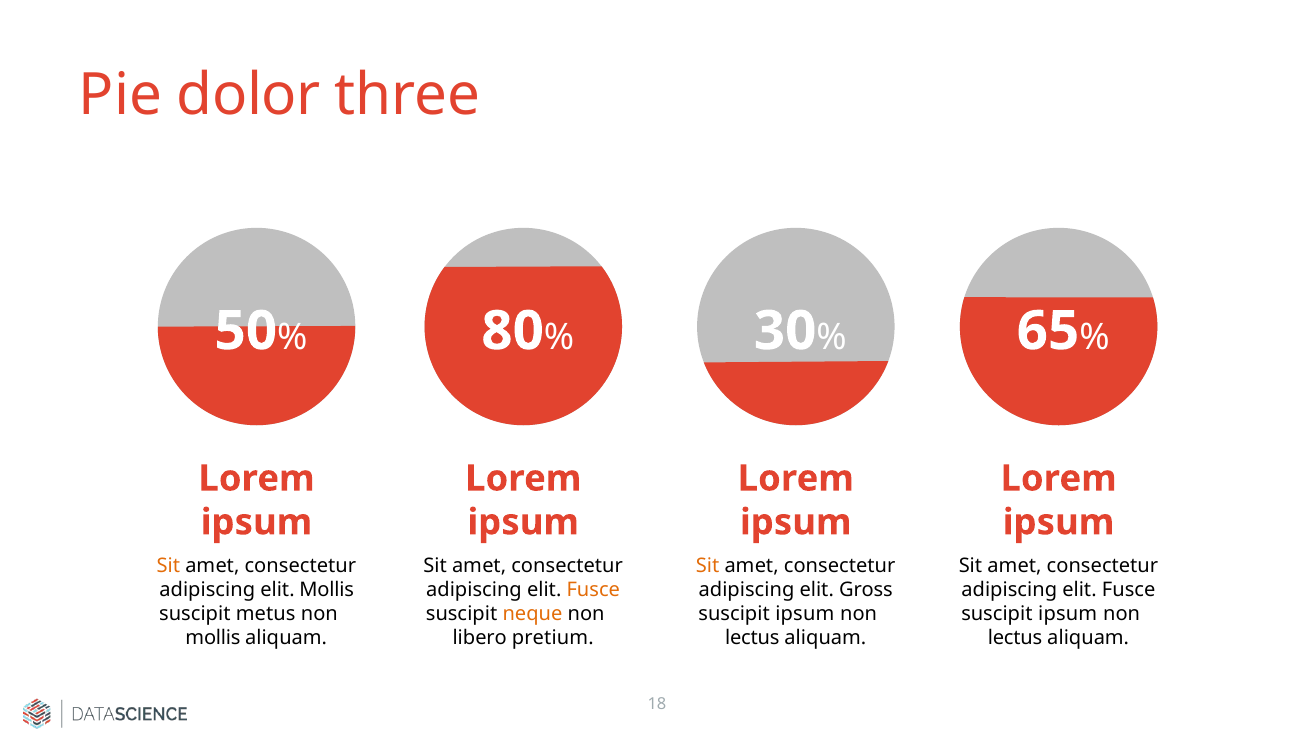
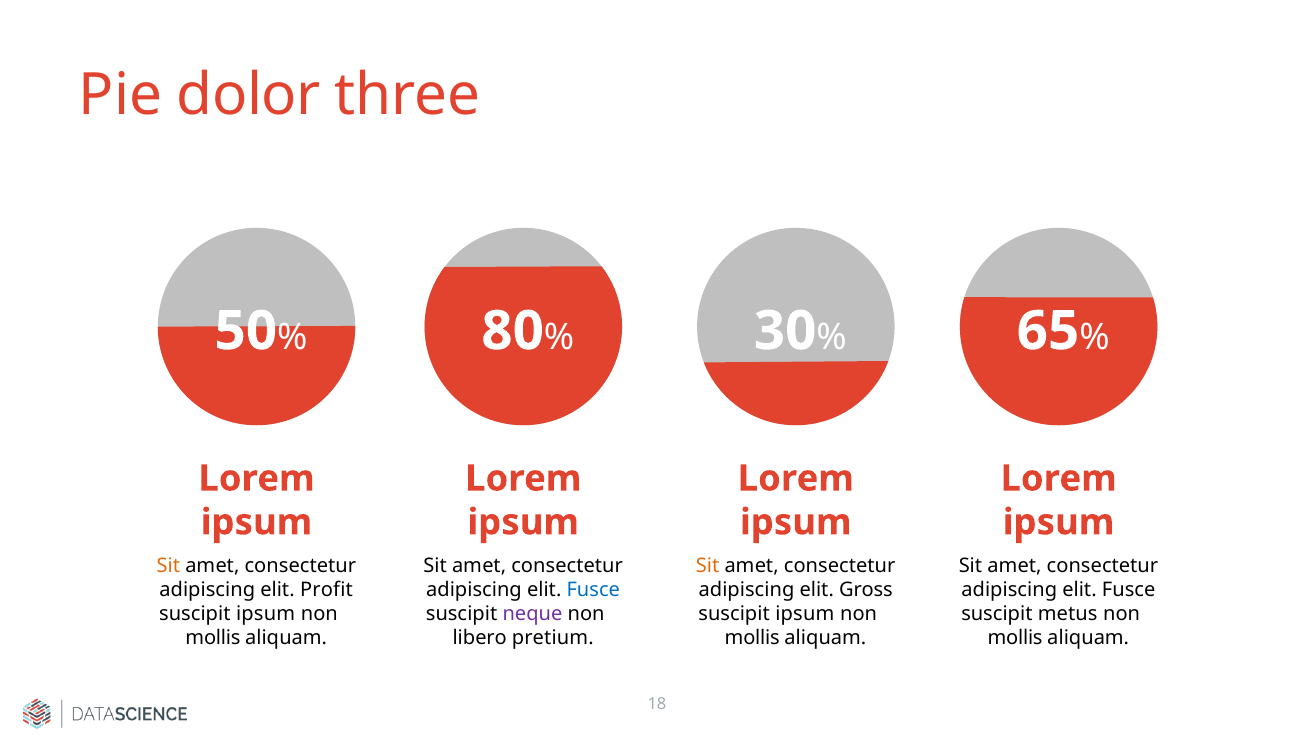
elit Mollis: Mollis -> Profit (326, 590)
Fusce colour: orange -> blue (593, 590)
metus: metus -> ipsum (266, 614)
neque colour: orange -> purple (532, 614)
ipsum: ipsum -> metus (1068, 614)
lectus: lectus -> mollis (752, 638)
lectus: lectus -> mollis (1015, 638)
